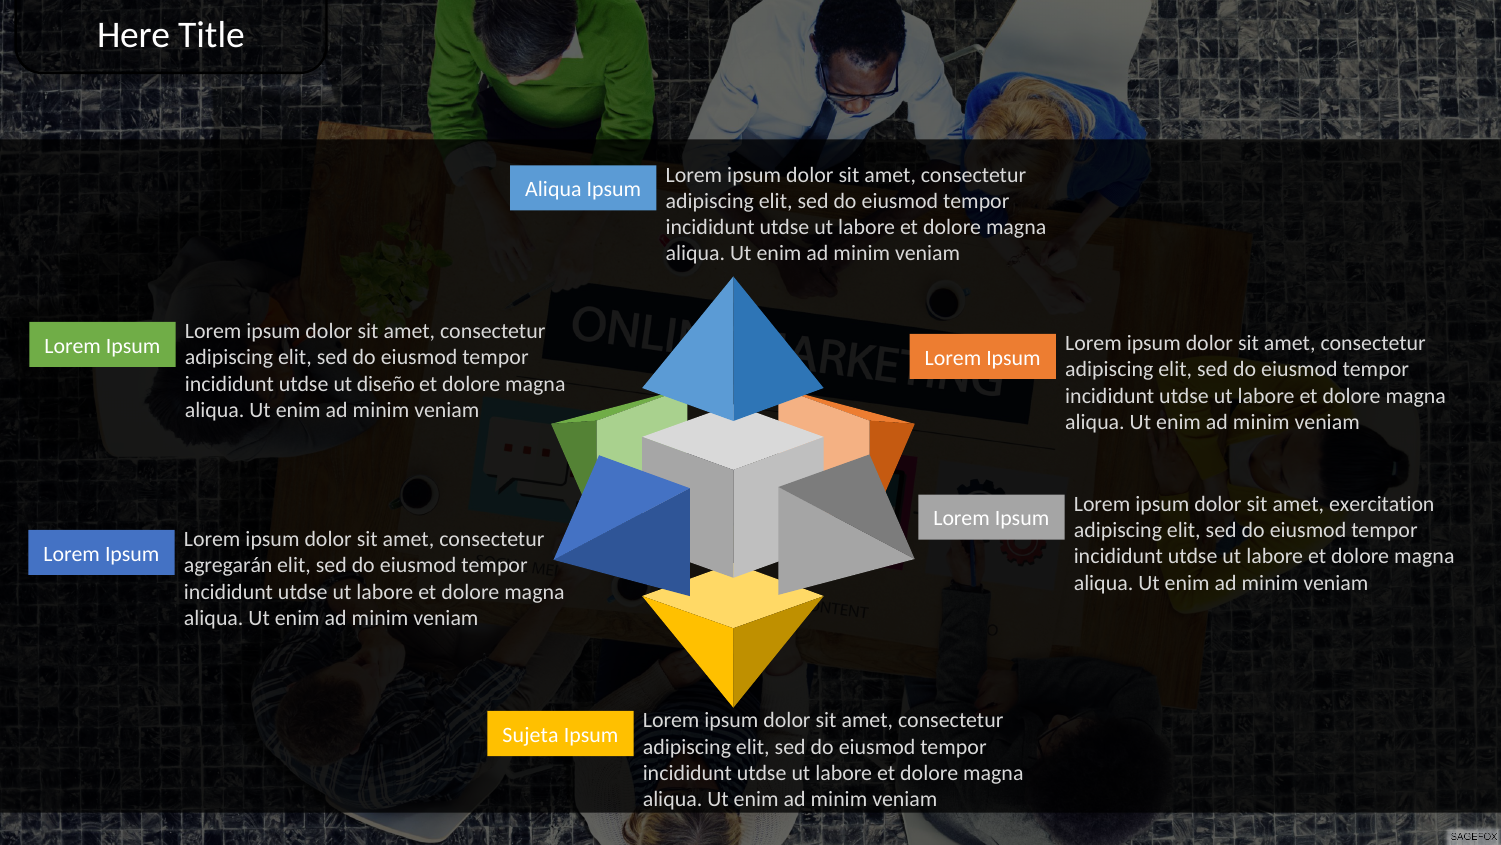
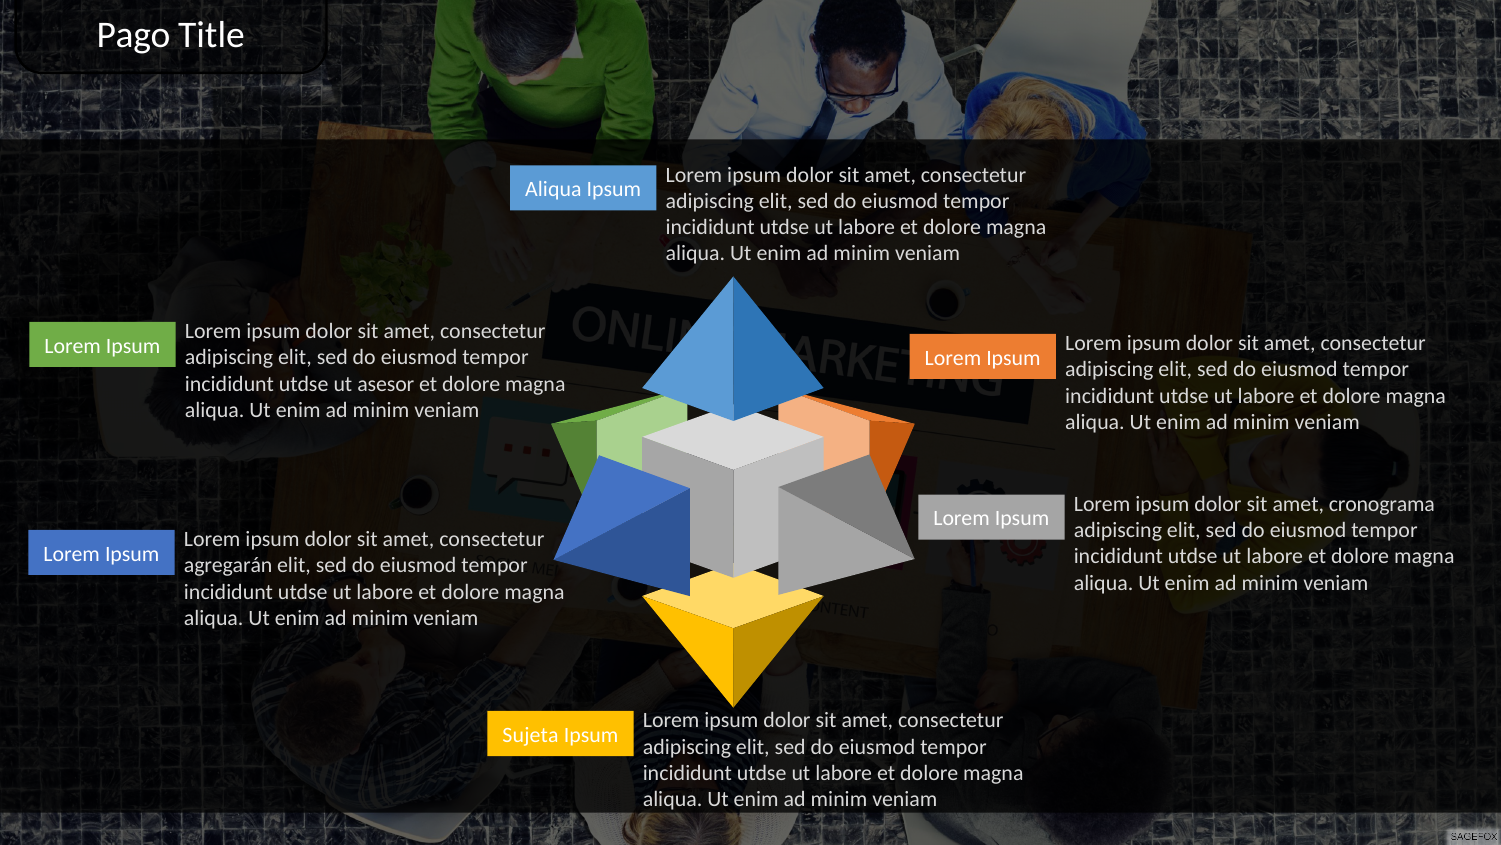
Here: Here -> Pago (134, 35)
diseño: diseño -> asesor (386, 384)
exercitation: exercitation -> cronograma (1382, 504)
